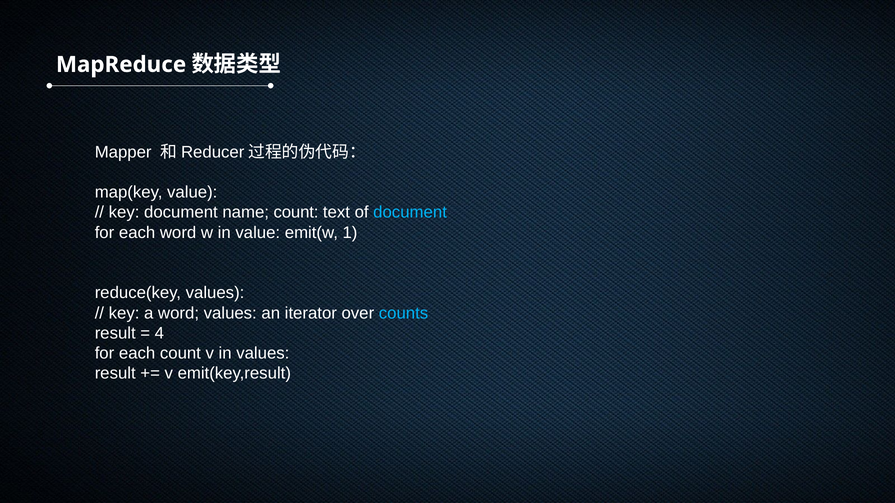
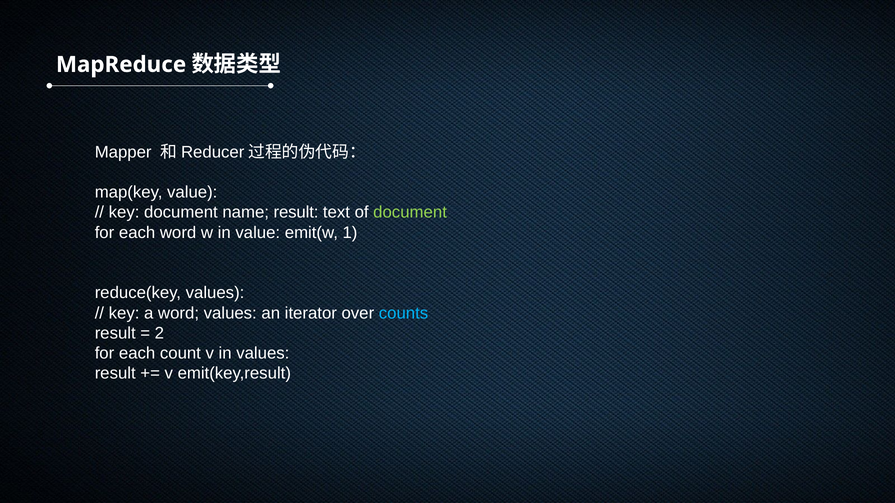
name count: count -> result (296, 213)
document colour: light blue -> light green (410, 213)
4: 4 -> 2 (159, 333)
